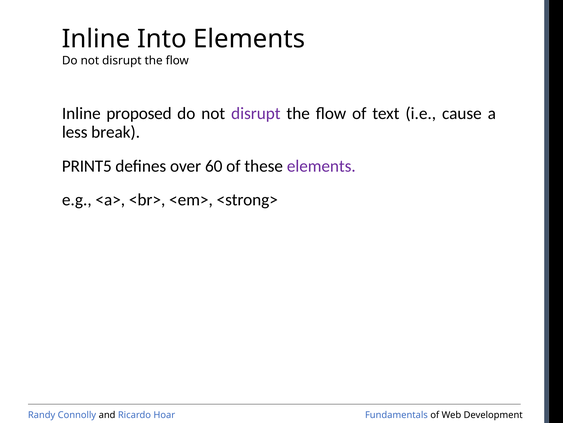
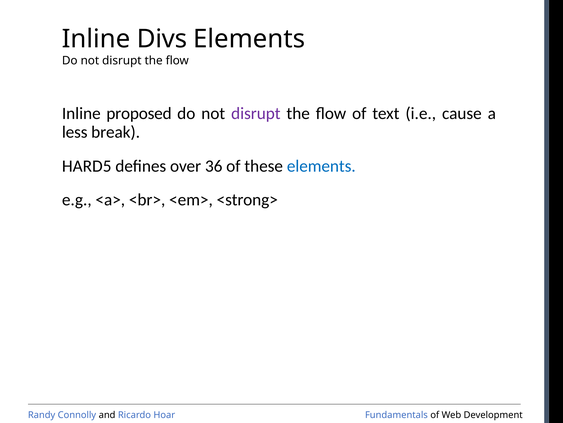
Into: Into -> Divs (162, 39)
PRINT5: PRINT5 -> HARD5 (87, 166)
60: 60 -> 36 (214, 166)
elements colour: purple -> blue (321, 166)
